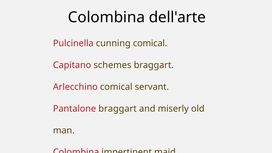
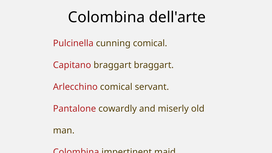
Capitano schemes: schemes -> braggart (112, 65)
Pantalone braggart: braggart -> cowardly (118, 109)
